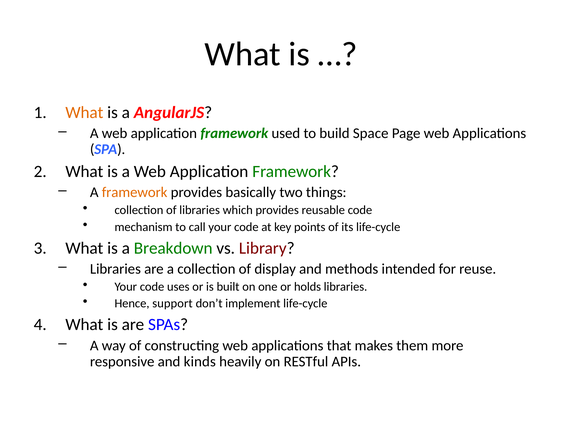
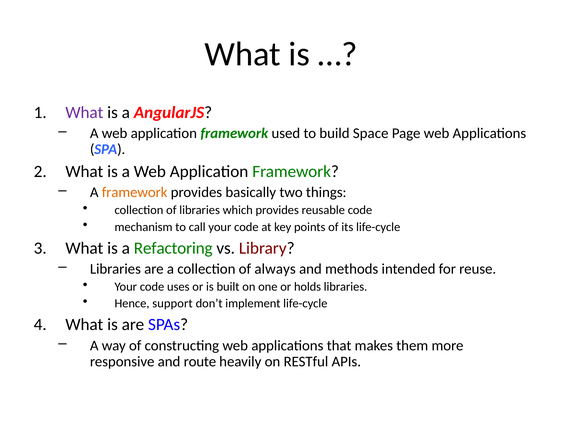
What colour: orange -> purple (84, 113)
Breakdown: Breakdown -> Refactoring (173, 248)
display: display -> always (275, 269)
kinds: kinds -> route (200, 362)
